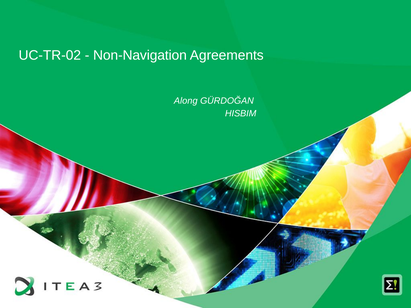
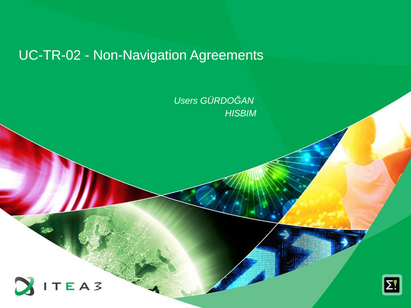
Along: Along -> Users (186, 101)
